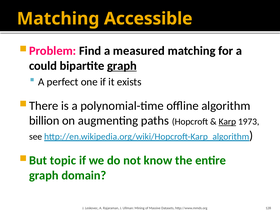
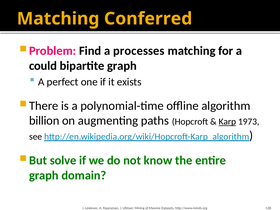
Accessible: Accessible -> Conferred (148, 19)
measured: measured -> processes (139, 51)
graph underline: present -> none (122, 66)
topic: topic -> solve (63, 160)
